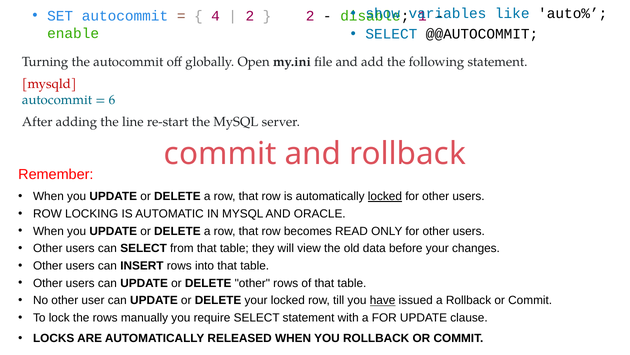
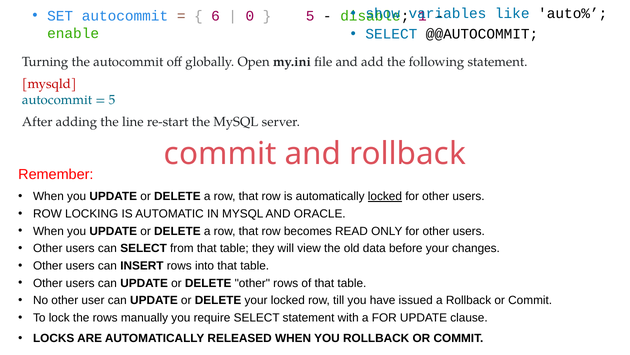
4: 4 -> 6 (216, 16)
2: 2 -> 0 (250, 16)
2: 2 -> 5 (310, 16)
6: 6 -> 5 (112, 100)
have underline: present -> none (383, 300)
